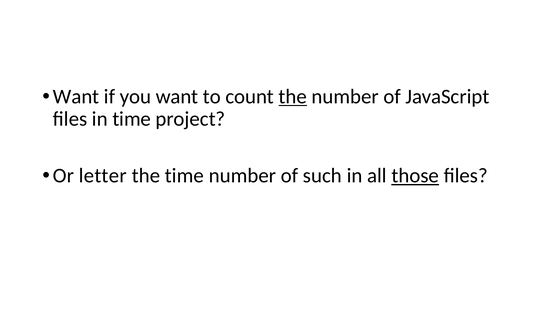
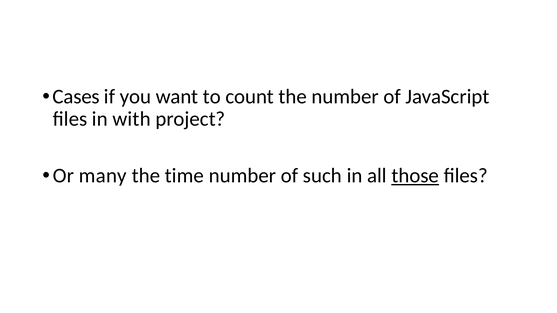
Want: Want -> Cases (76, 97)
the underline: present -> none (293, 97)
in time: time -> with (132, 119)
letter: letter -> many (103, 176)
